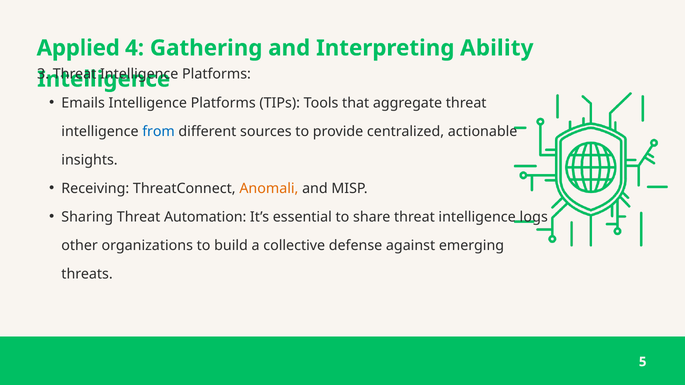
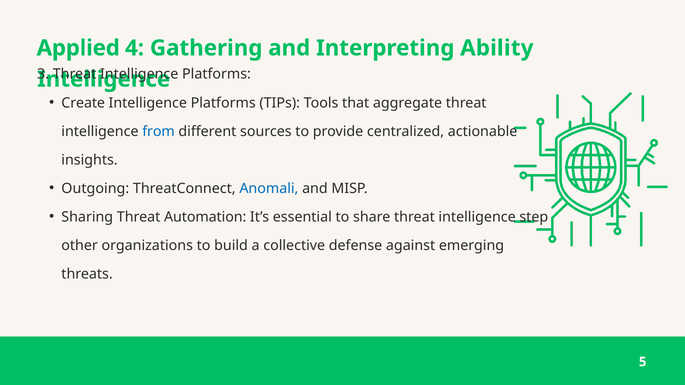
Emails: Emails -> Create (83, 103)
Receiving: Receiving -> Outgoing (95, 189)
Anomali colour: orange -> blue (269, 189)
logs: logs -> step (534, 217)
